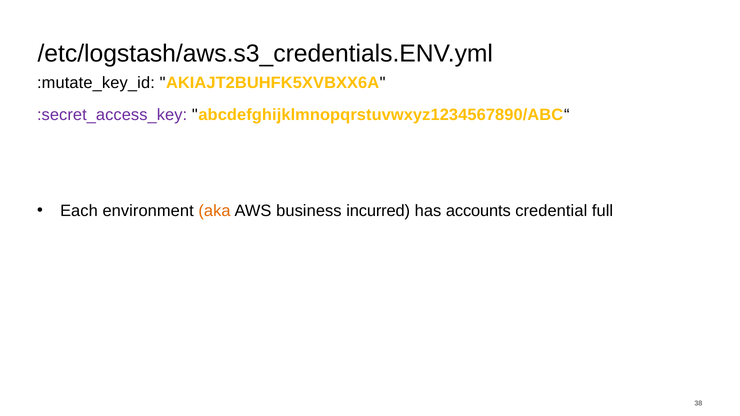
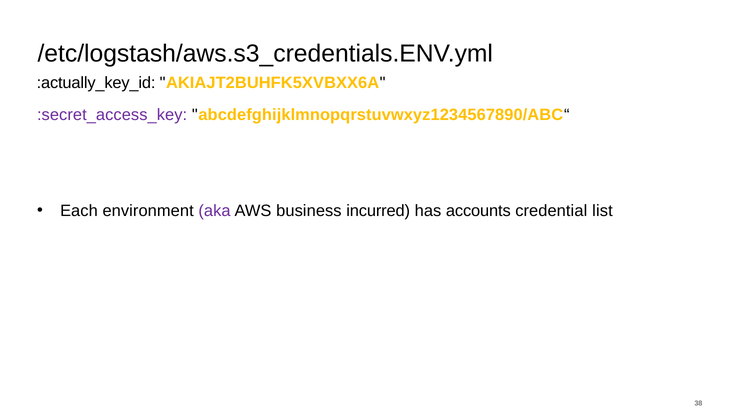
:mutate_key_id: :mutate_key_id -> :actually_key_id (96, 83)
aka colour: orange -> purple (214, 211)
full: full -> list (602, 211)
